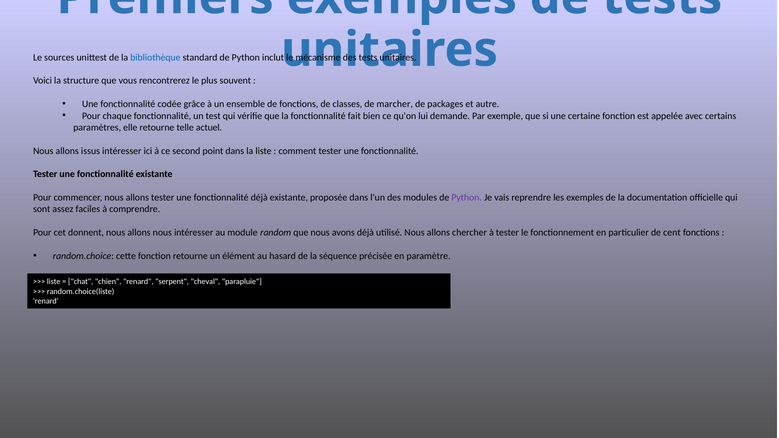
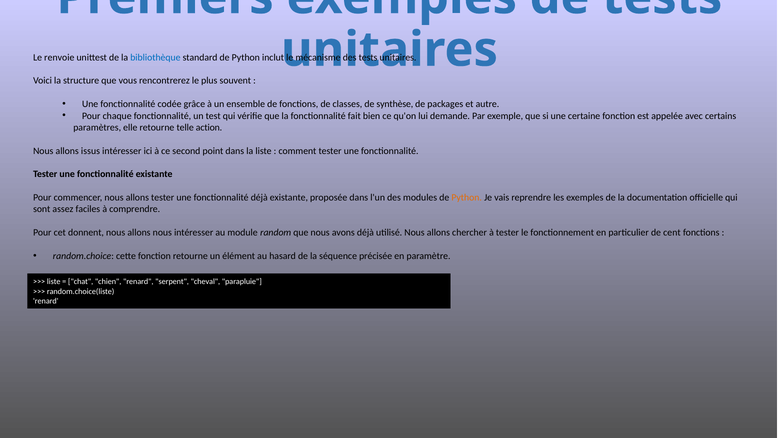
sources: sources -> renvoie (59, 57)
marcher: marcher -> synthèse (395, 104)
actuel: actuel -> action (209, 128)
Python colour: purple -> orange (467, 198)
